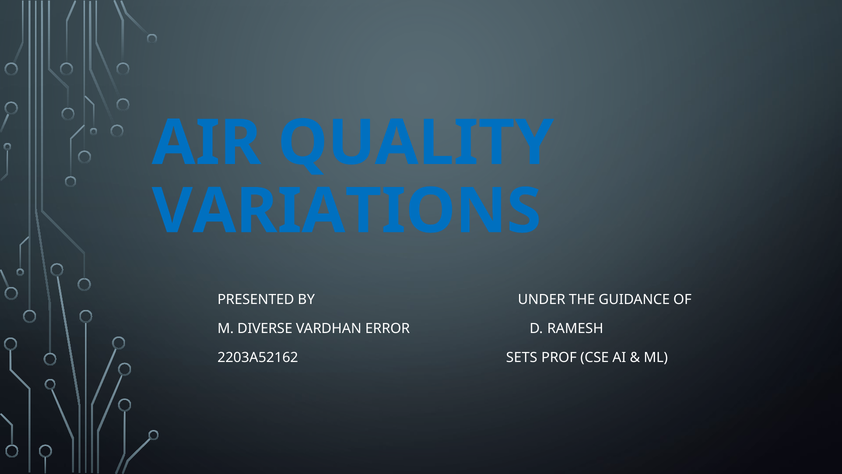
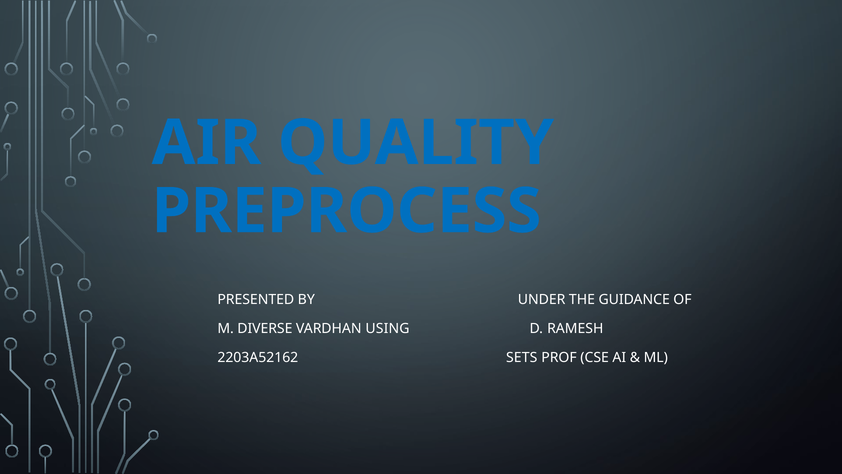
VARIATIONS: VARIATIONS -> PREPROCESS (347, 211)
ERROR: ERROR -> USING (387, 328)
